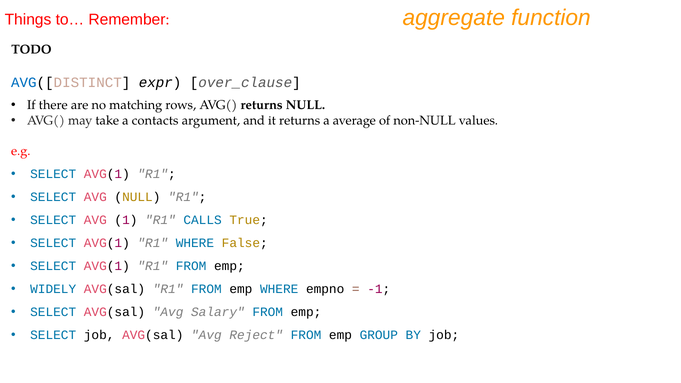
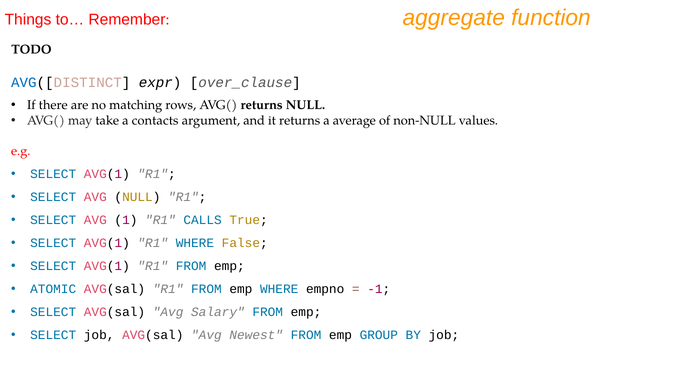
WIDELY: WIDELY -> ATOMIC (53, 289)
Reject: Reject -> Newest (256, 335)
